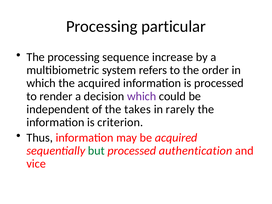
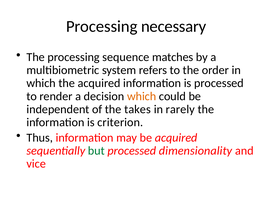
particular: particular -> necessary (174, 26)
increase: increase -> matches (173, 57)
which colour: purple -> orange (142, 96)
authentication: authentication -> dimensionality (196, 151)
